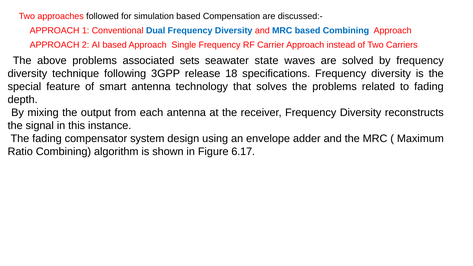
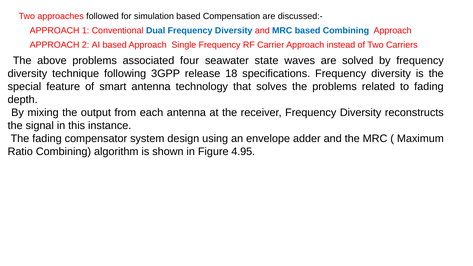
sets: sets -> four (190, 61)
6.17: 6.17 -> 4.95 (243, 152)
